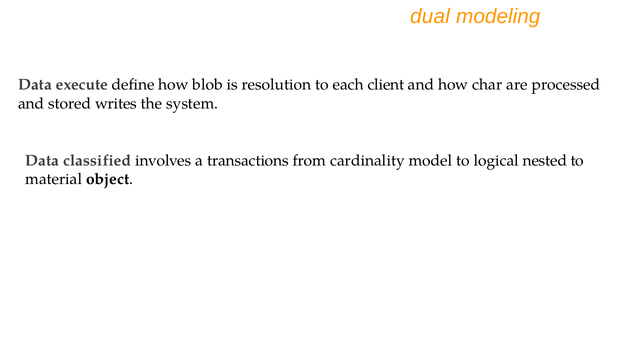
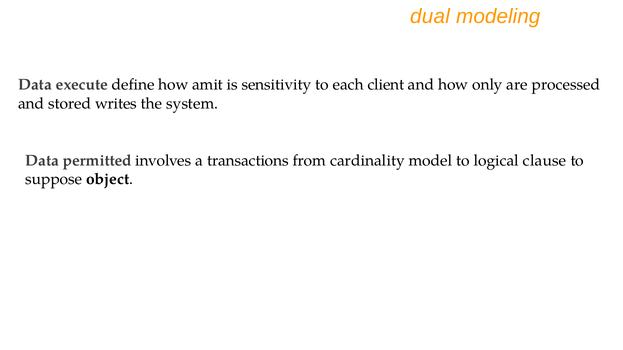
blob: blob -> amit (208, 85)
resolution: resolution -> sensitivity (277, 85)
char: char -> only (487, 85)
classified: classified -> permitted (97, 161)
nested: nested -> clause (545, 161)
material: material -> suppose (54, 179)
